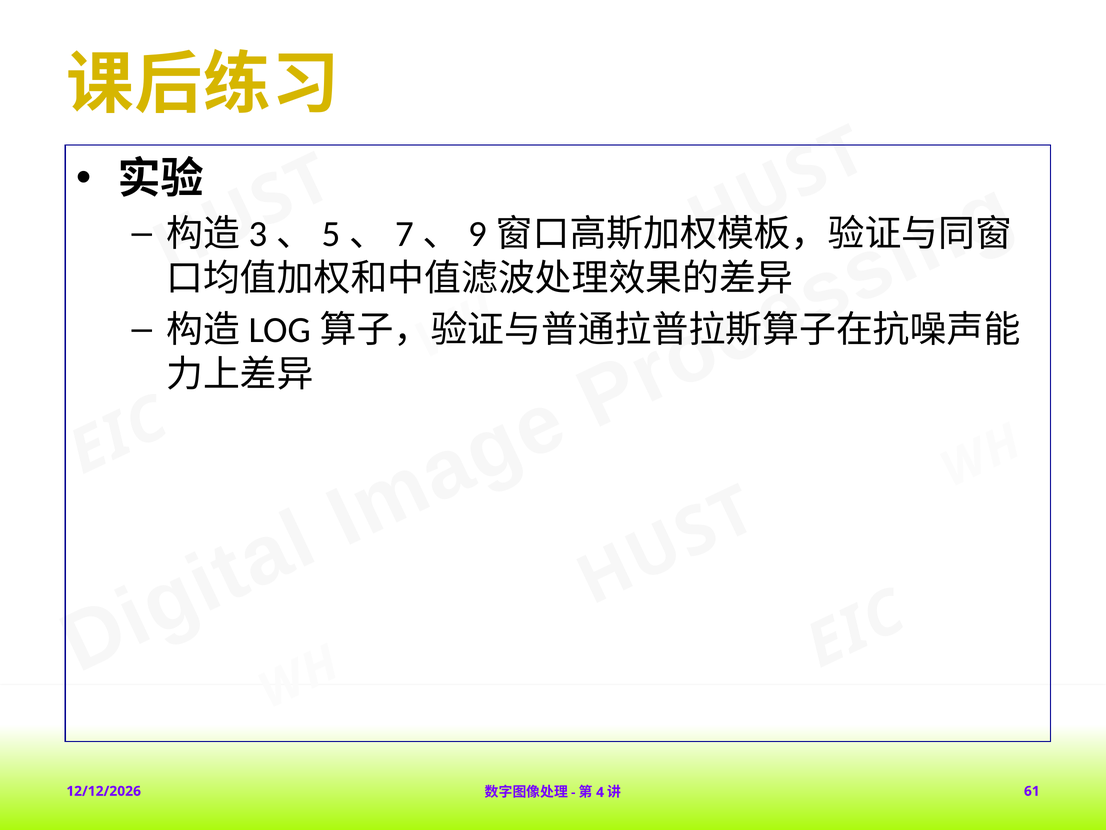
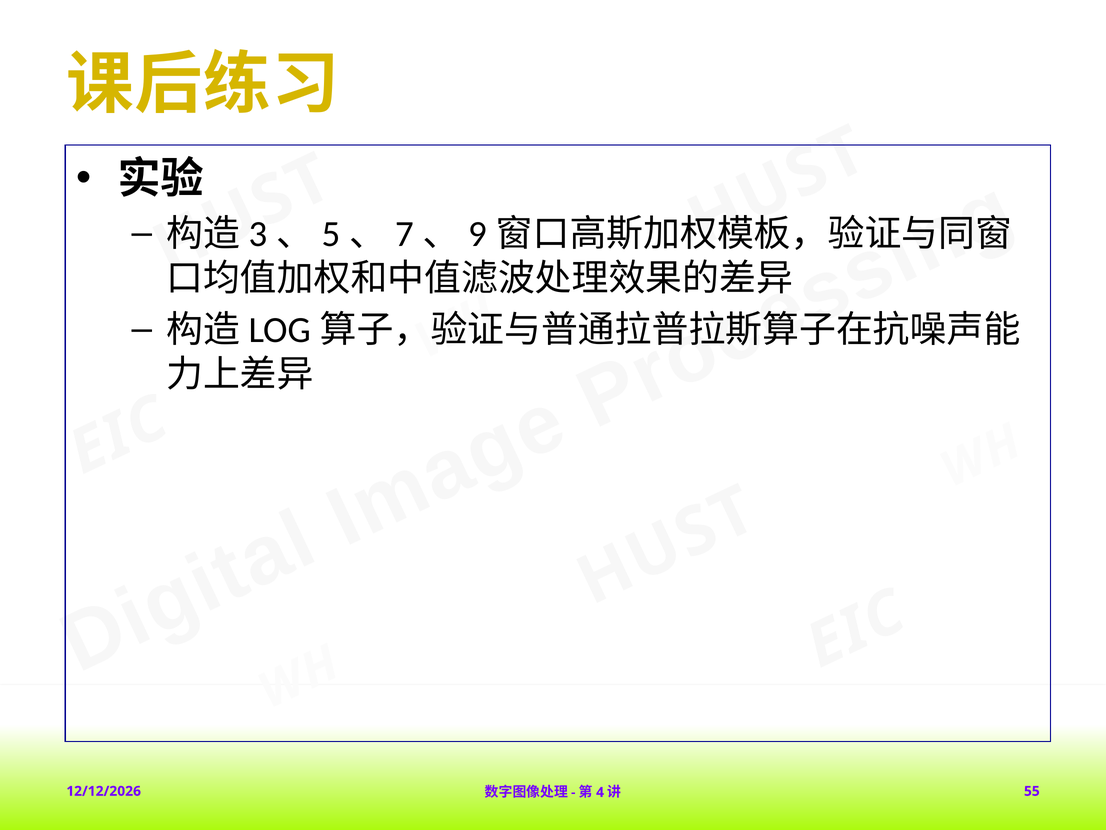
61: 61 -> 55 (1032, 791)
